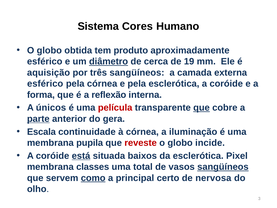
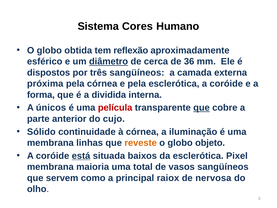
produto: produto -> reflexão (131, 50)
19: 19 -> 36 (189, 61)
aquisição: aquisição -> dispostos (49, 73)
esférico: esférico -> próxima (45, 84)
reflexão: reflexão -> dividida (109, 95)
parte underline: present -> none (38, 119)
gera: gera -> cujo (114, 119)
Escala: Escala -> Sólido (41, 132)
pupila: pupila -> linhas (90, 143)
reveste colour: red -> orange (141, 143)
incide: incide -> objeto (210, 143)
classes: classes -> maioria (93, 167)
sangüíneos underline: present -> none (223, 167)
como underline: present -> none (93, 178)
certo: certo -> raiox (168, 178)
